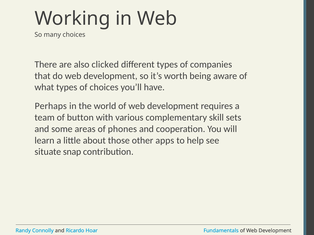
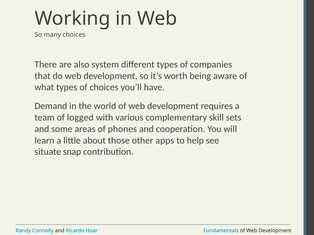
clicked: clicked -> system (105, 65)
Perhaps: Perhaps -> Demand (51, 106)
button: button -> logged (80, 118)
